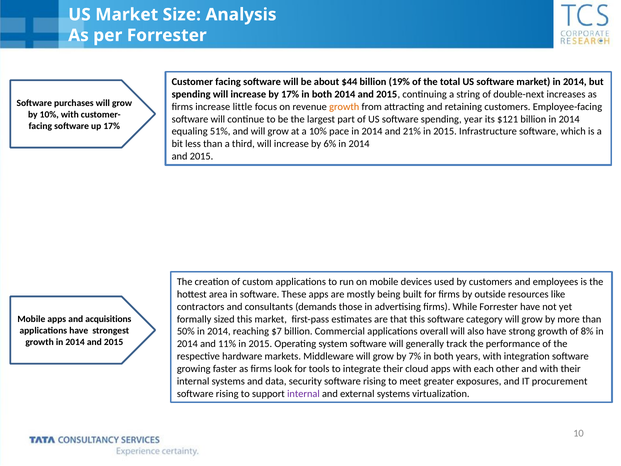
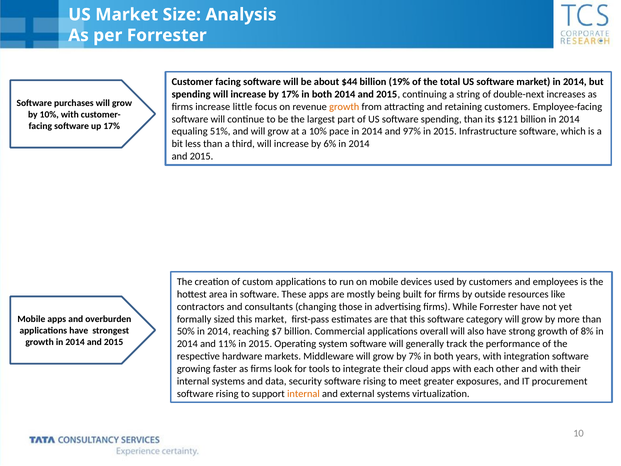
spending year: year -> than (473, 119)
21%: 21% -> 97% (412, 131)
demands: demands -> changing (316, 307)
acquisitions: acquisitions -> overburden (108, 319)
internal colour: purple -> orange (303, 393)
